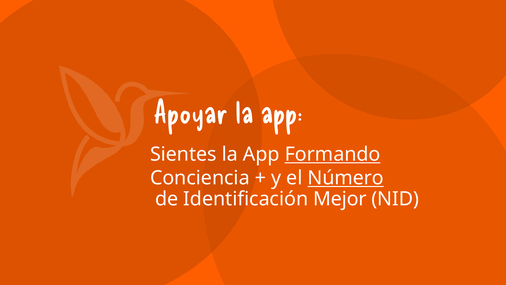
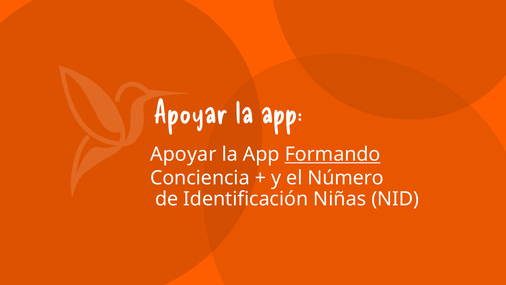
Sientes: Sientes -> Apoyar (183, 154)
Número underline: present -> none (346, 178)
Mejor: Mejor -> Niñas (340, 199)
